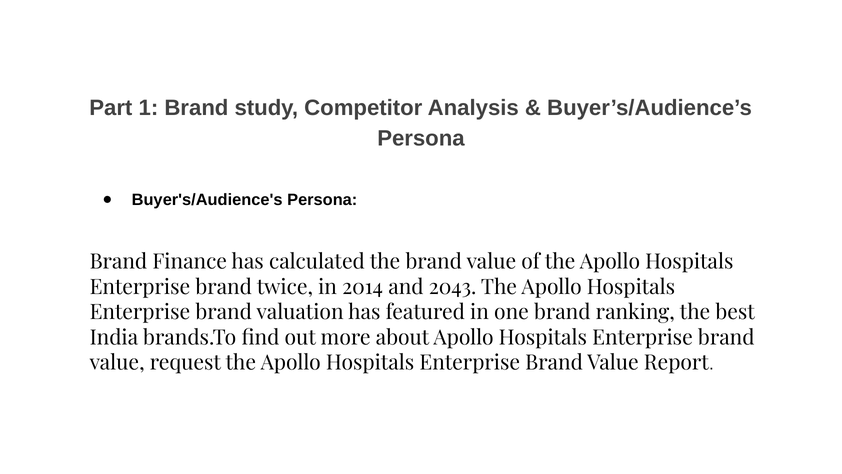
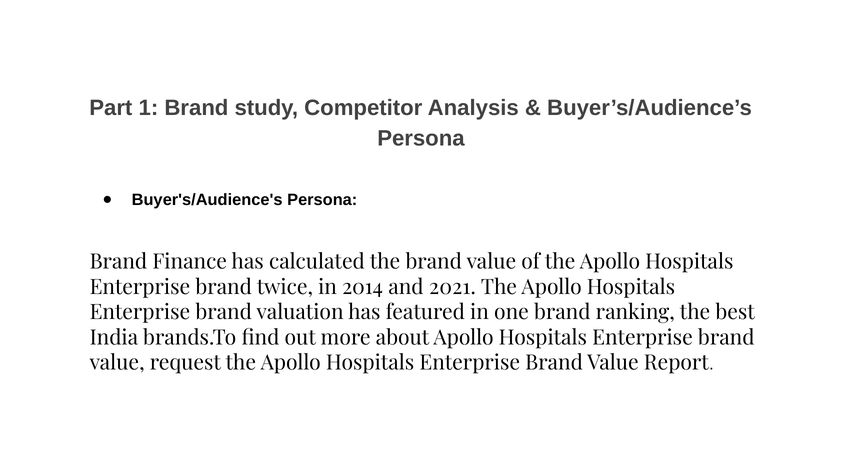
2043: 2043 -> 2021 (452, 287)
